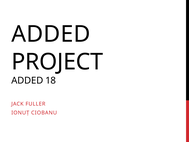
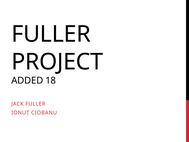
ADDED: ADDED -> FULLER (51, 34)
